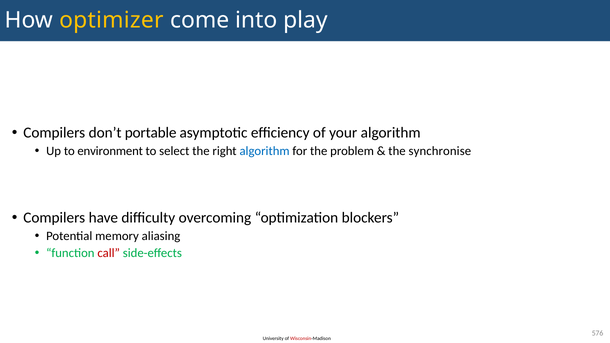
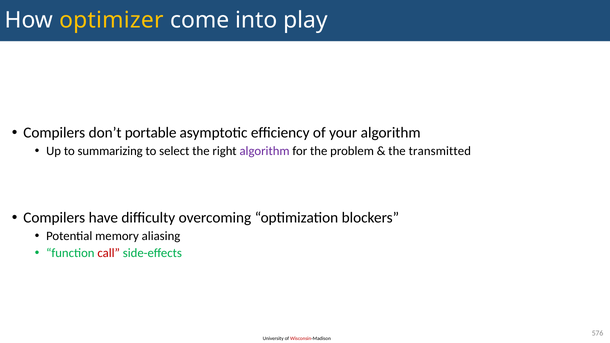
environment: environment -> summarizing (110, 151)
algorithm colour: blue -> purple (265, 151)
synchronise: synchronise -> transmitted (440, 151)
